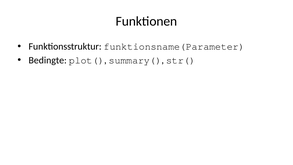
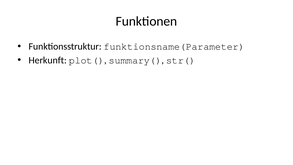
Bedingte: Bedingte -> Herkunft (48, 60)
